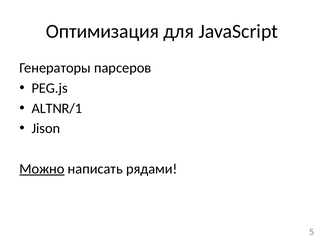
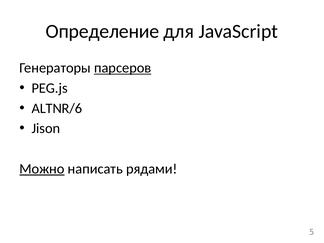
Оптимизация: Оптимизация -> Определение (103, 31)
парсеров underline: none -> present (123, 68)
ALTNR/1: ALTNR/1 -> ALTNR/6 (57, 108)
